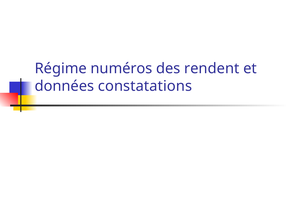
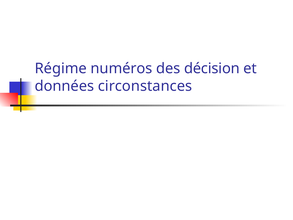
rendent: rendent -> décision (212, 68)
constatations: constatations -> circonstances (145, 86)
